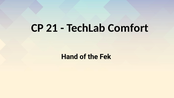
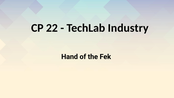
21: 21 -> 22 (52, 28)
Comfort: Comfort -> Industry (128, 28)
